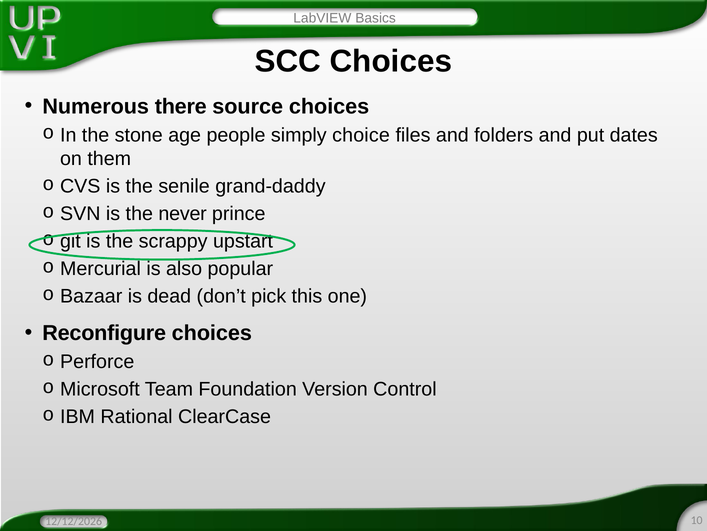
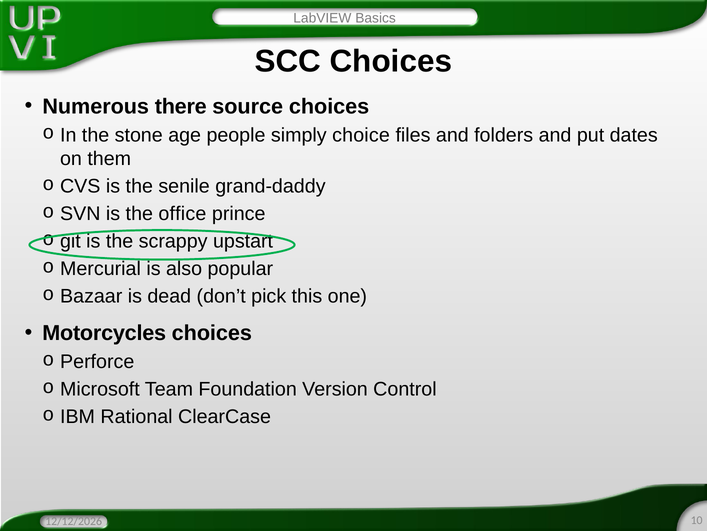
never: never -> office (182, 213)
Reconfigure: Reconfigure -> Motorcycles (104, 333)
